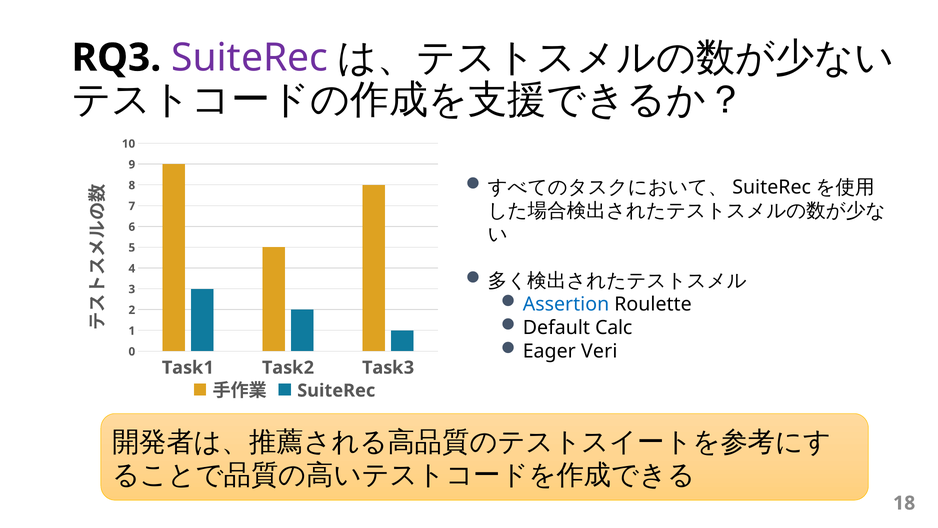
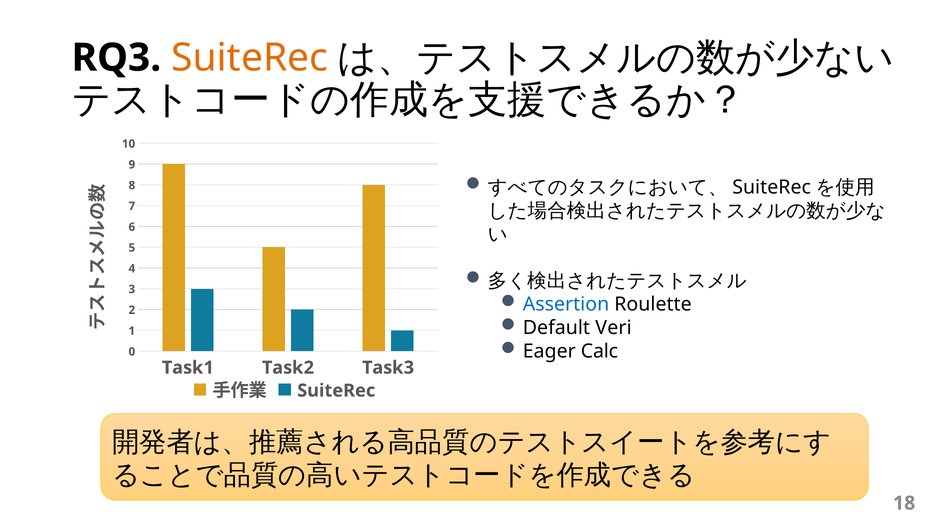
SuiteRec colour: purple -> orange (250, 58)
Calc: Calc -> Veri (614, 328)
Veri: Veri -> Calc (599, 351)
